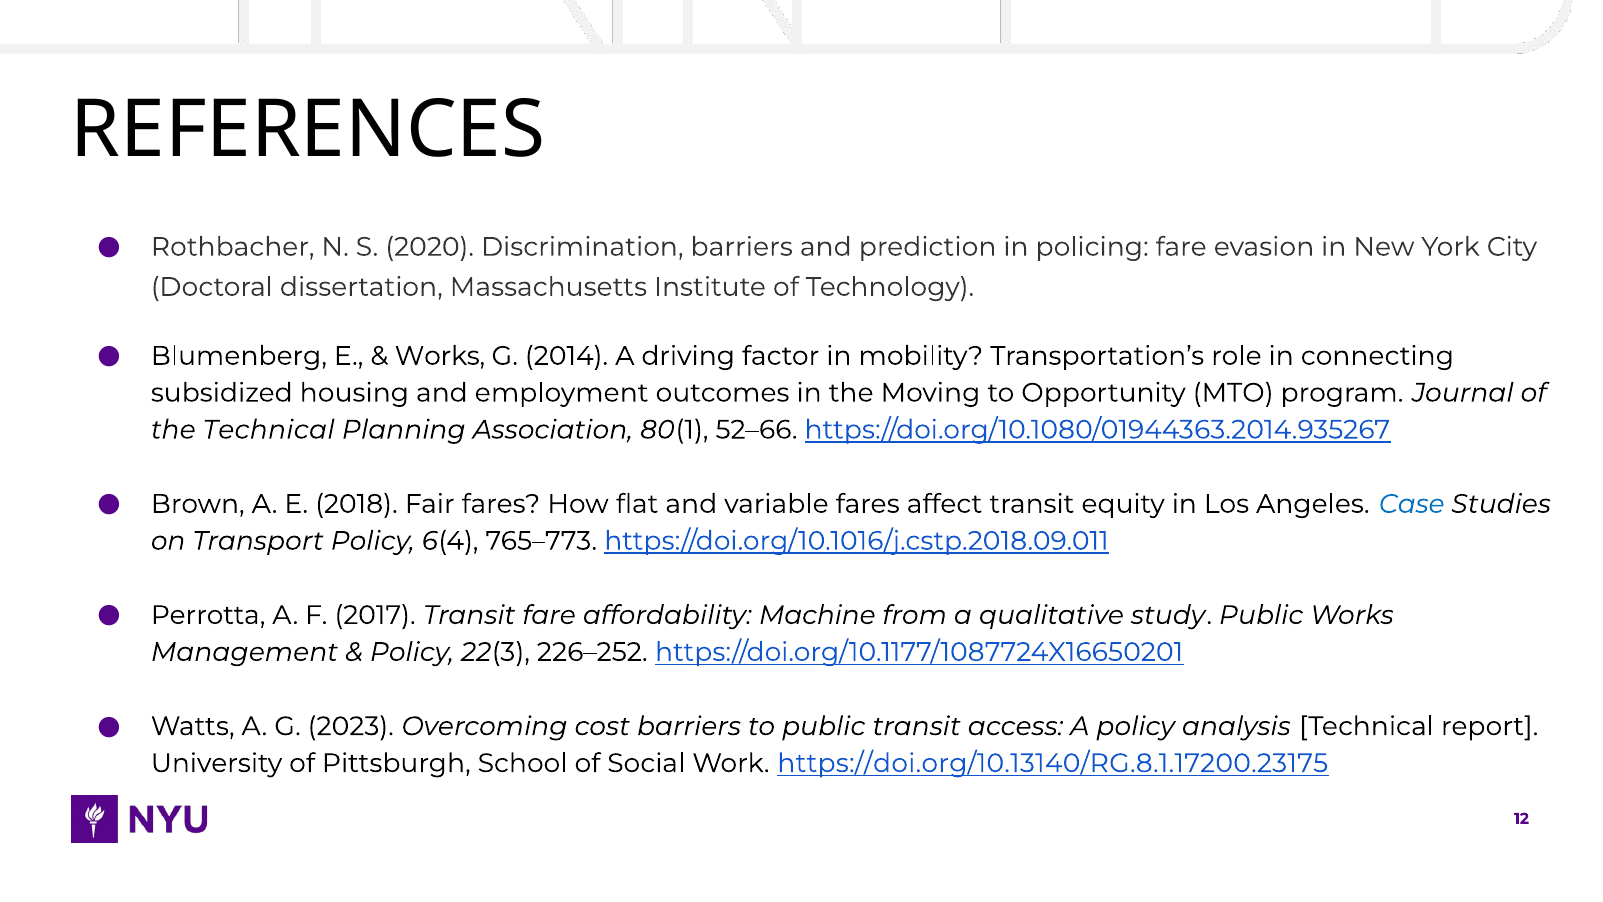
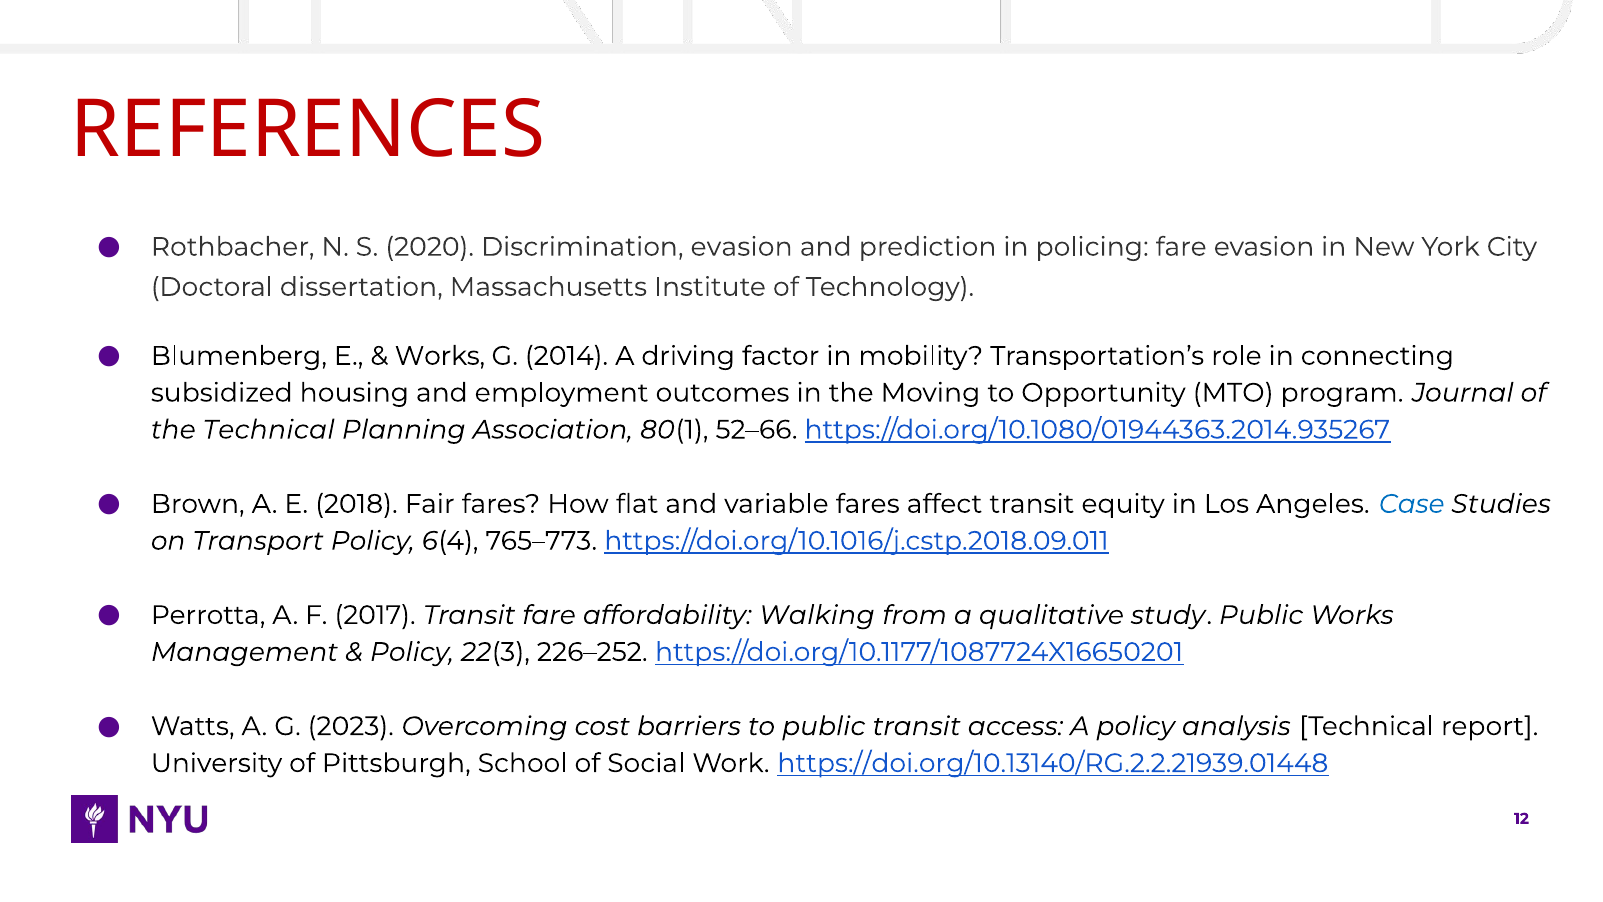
REFERENCES colour: black -> red (308, 130)
Discrimination barriers: barriers -> evasion (742, 247)
Machine: Machine -> Walking (817, 615)
https://doi.org/10.13140/RG.8.1.17200.23175: https://doi.org/10.13140/RG.8.1.17200.23175 -> https://doi.org/10.13140/RG.2.2.21939.01448 (1053, 763)
